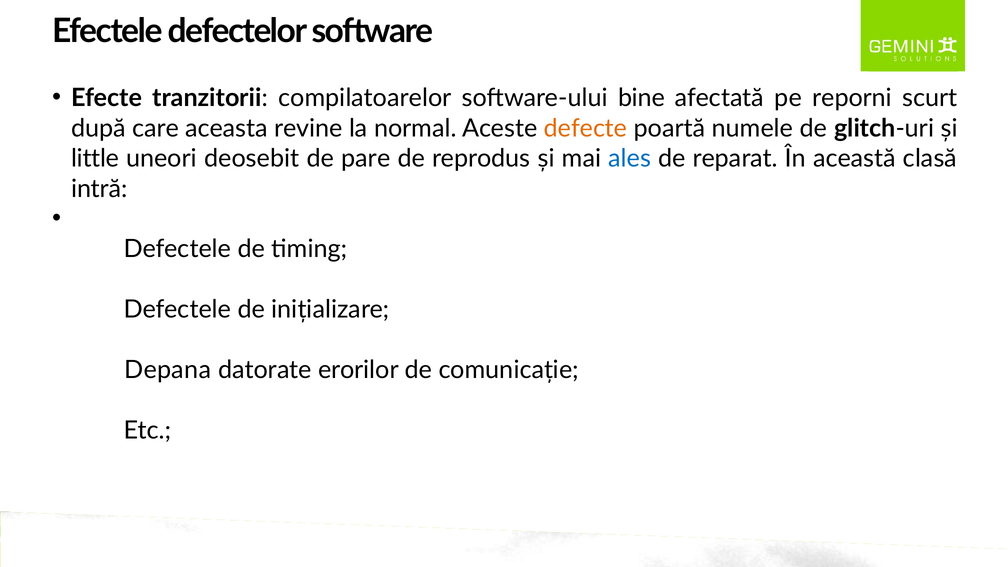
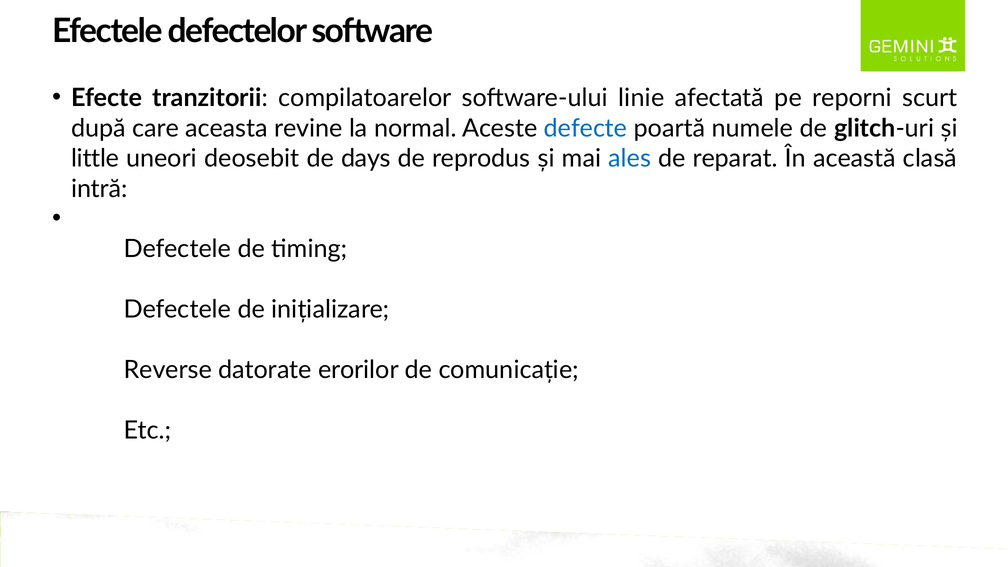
bine: bine -> linie (641, 98)
defecte colour: orange -> blue (586, 128)
pare: pare -> days (366, 158)
Depana: Depana -> Reverse (168, 370)
